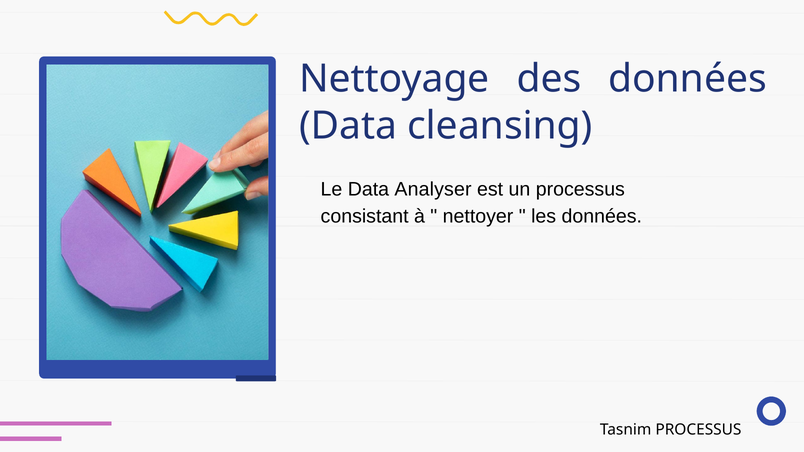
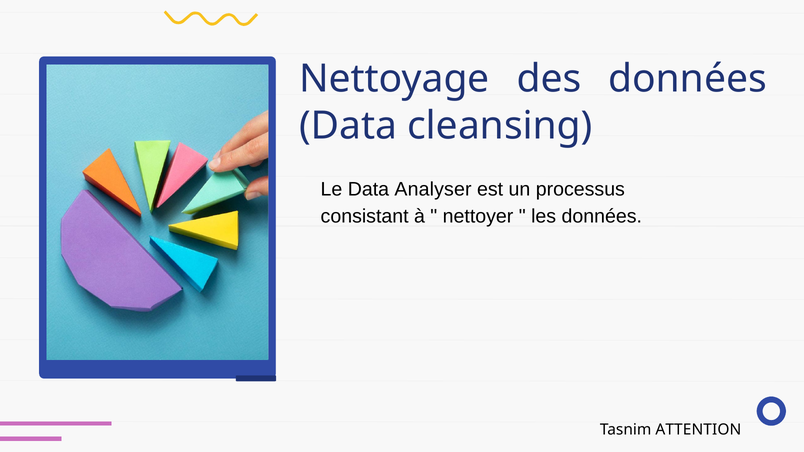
Tasnim PROCESSUS: PROCESSUS -> ATTENTION (698, 430)
